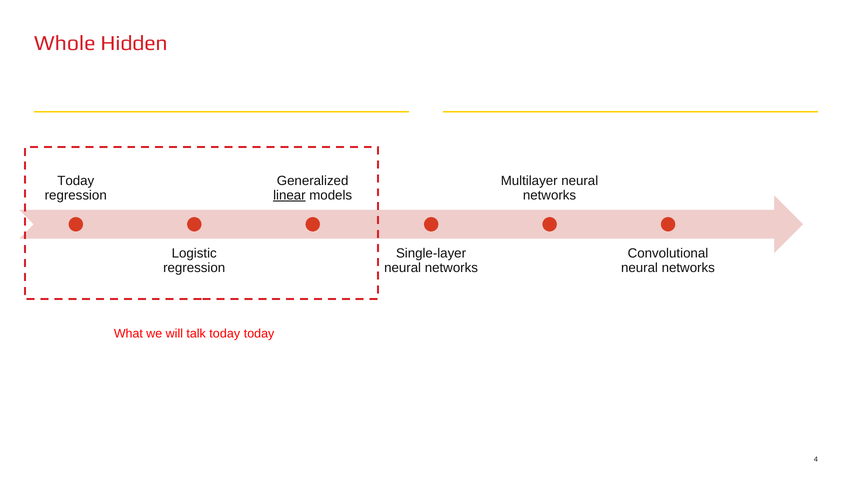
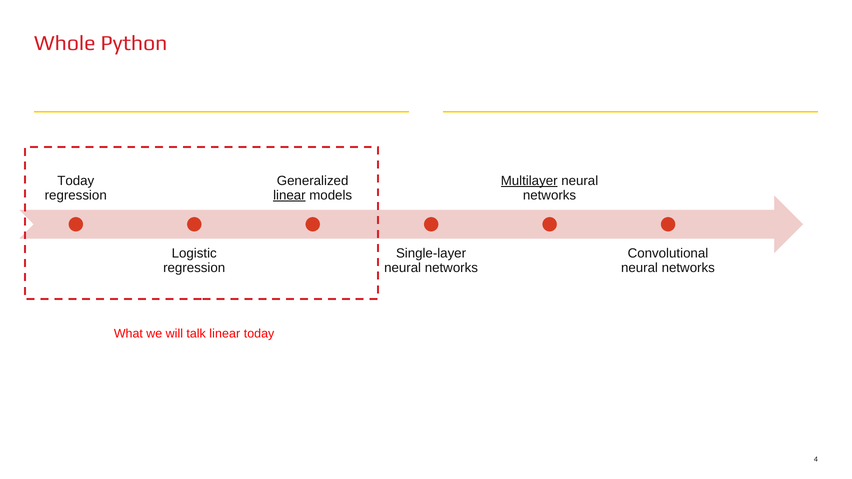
Hidden: Hidden -> Python (134, 43)
Multilayer underline: none -> present (529, 181)
talk today: today -> linear (225, 334)
